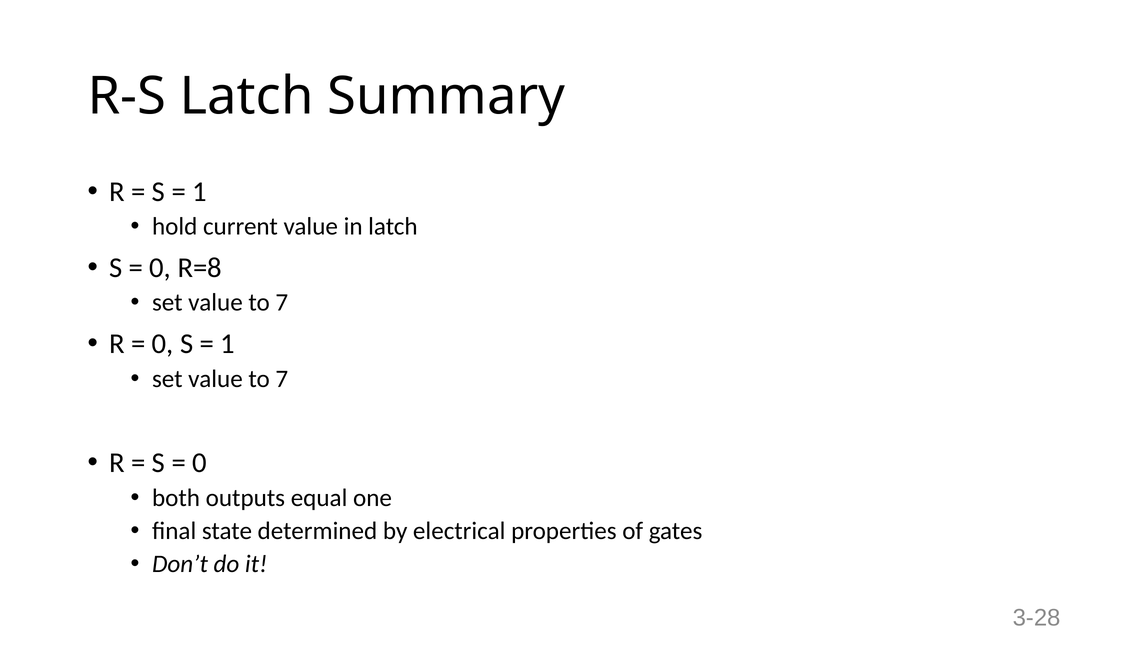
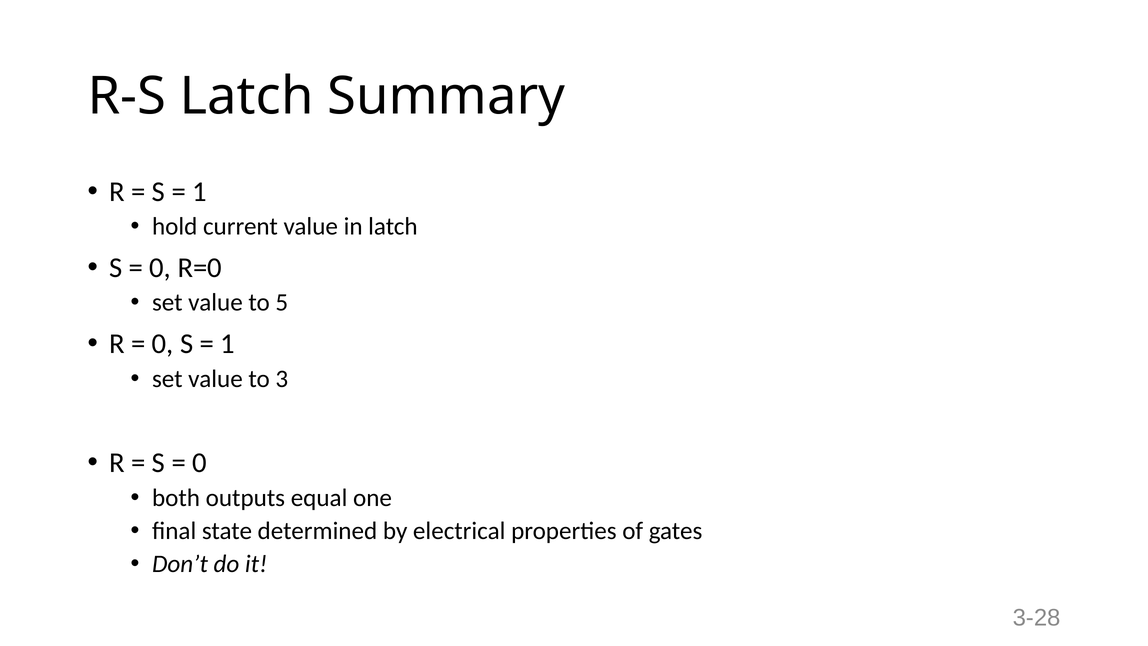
R=8: R=8 -> R=0 (200, 268)
7: 7 -> 5 (282, 303)
7: 7 -> 3 (282, 379)
